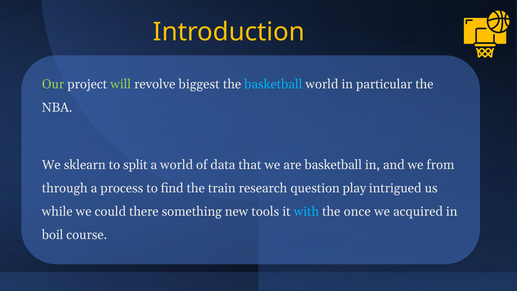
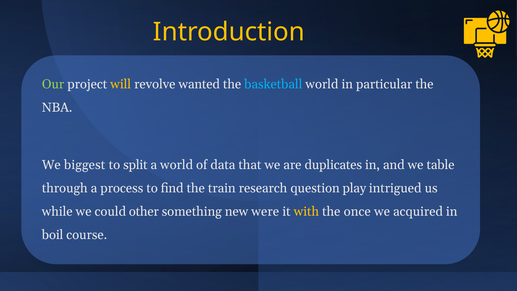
will colour: light green -> yellow (121, 84)
biggest: biggest -> wanted (199, 84)
sklearn: sklearn -> biggest (85, 165)
are basketball: basketball -> duplicates (333, 165)
from: from -> table (441, 165)
there: there -> other (144, 211)
tools: tools -> were (265, 211)
with colour: light blue -> yellow (306, 211)
